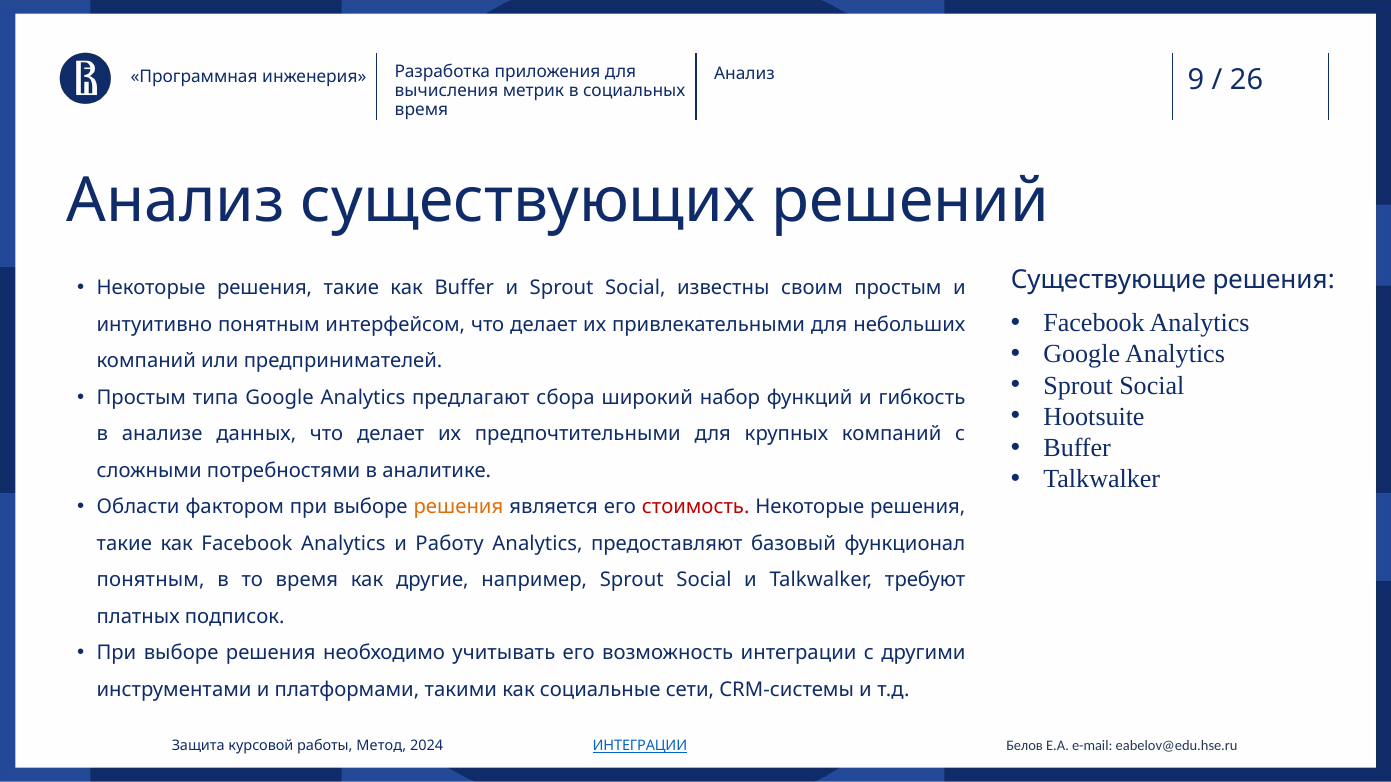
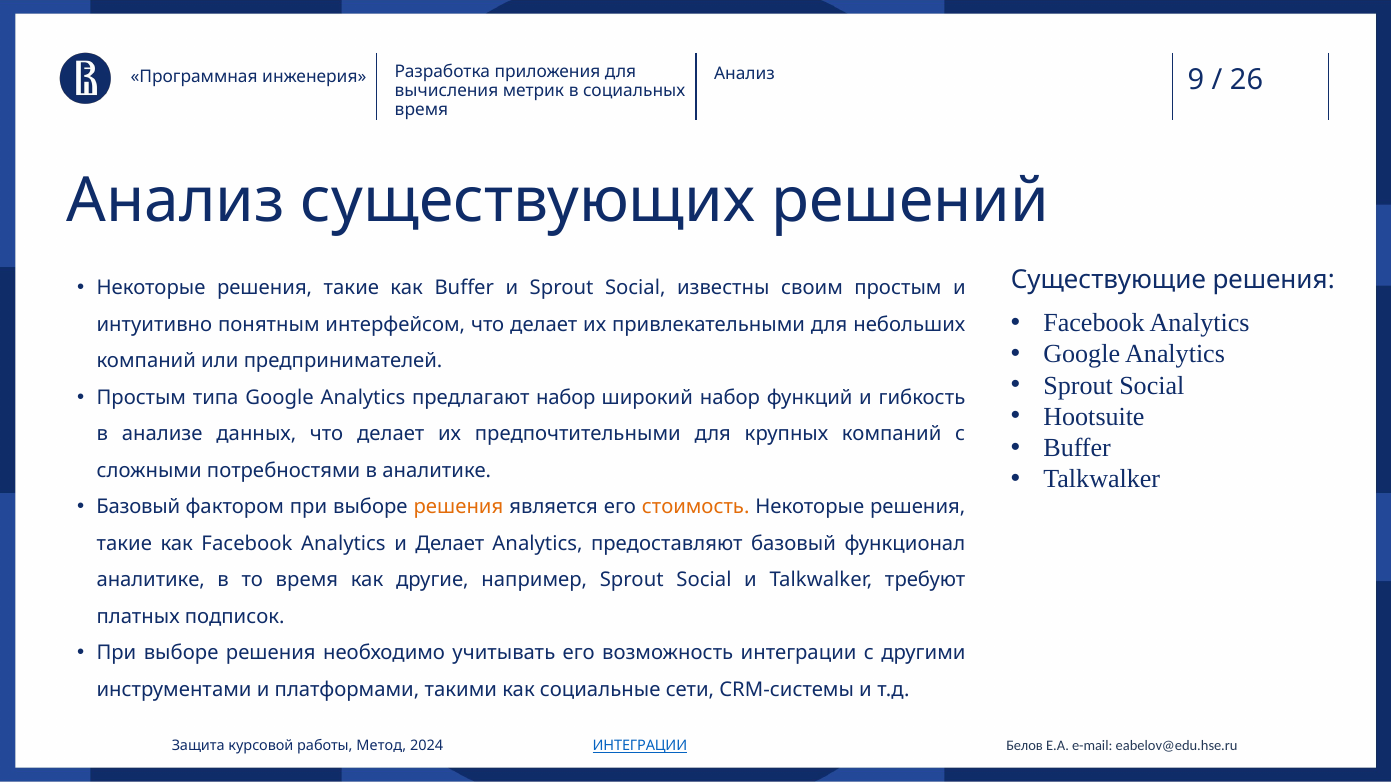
предлагают сбора: сбора -> набор (566, 398)
Области: Области -> Базовый (138, 507)
стоимость colour: red -> orange (696, 507)
и Работу: Работу -> Делает (450, 544)
понятным: понятным -> аналитике (151, 580)
